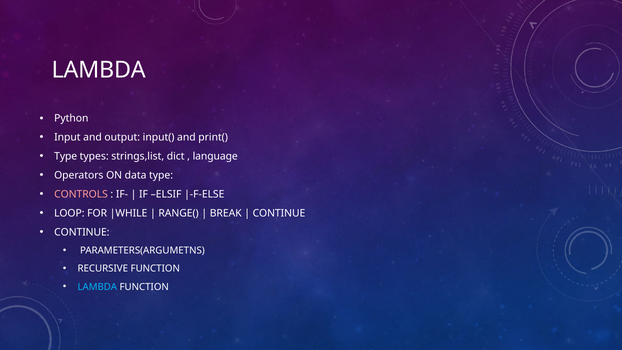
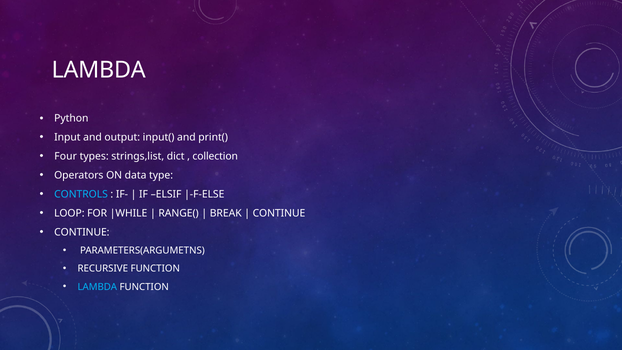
Type: Type -> Four (66, 156)
language: language -> collection (215, 156)
CONTROLS colour: pink -> light blue (81, 194)
